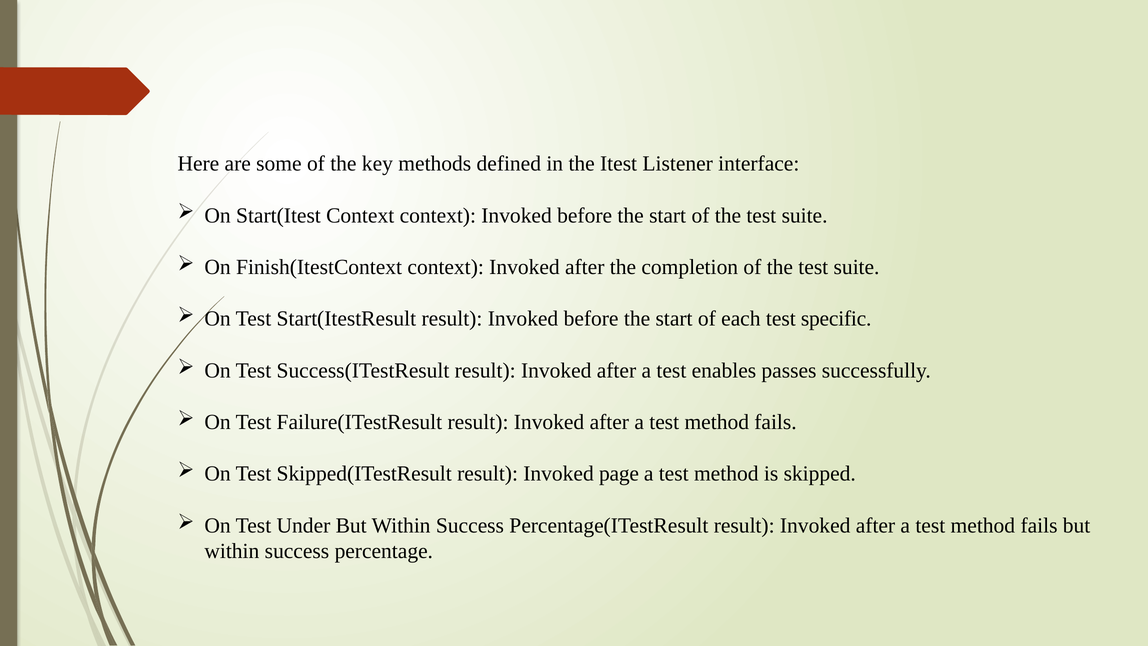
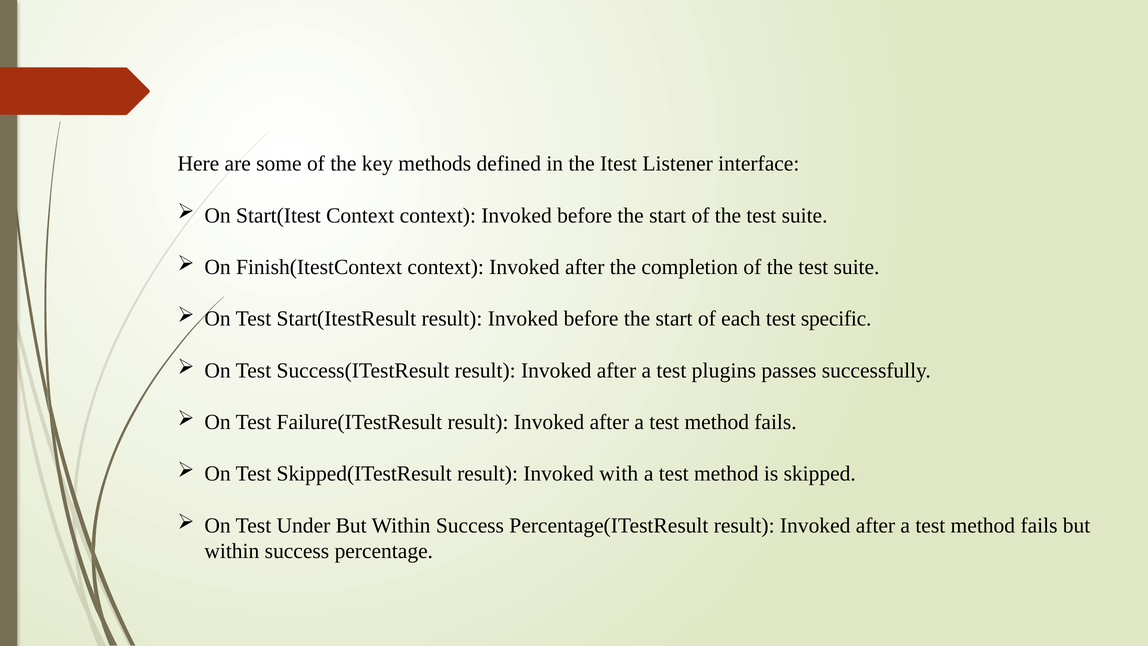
enables: enables -> plugins (724, 370)
page: page -> with (619, 474)
